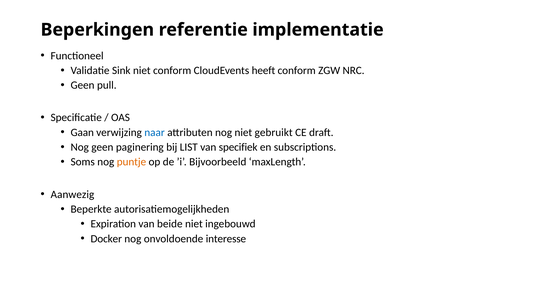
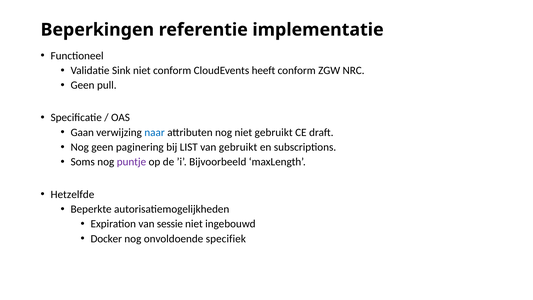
van specifiek: specifiek -> gebruikt (238, 147)
puntje colour: orange -> purple (131, 162)
Aanwezig: Aanwezig -> Hetzelfde (72, 194)
beide: beide -> sessie (170, 224)
interesse: interesse -> specifiek (226, 239)
